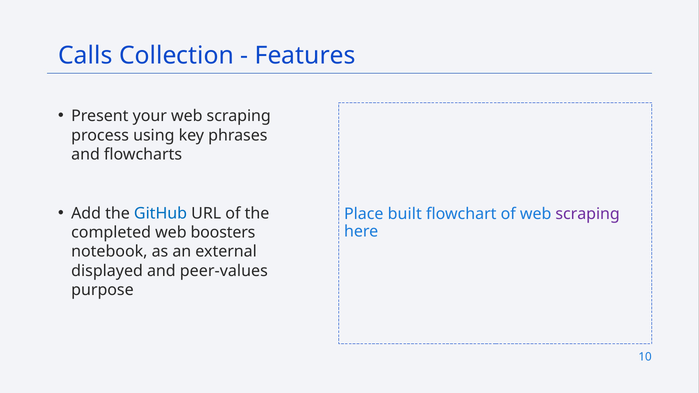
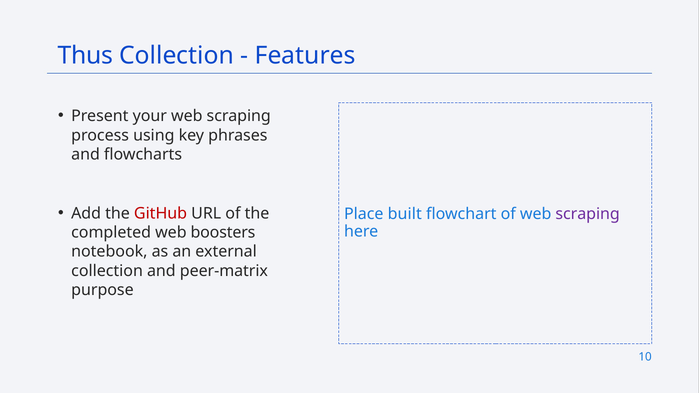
Calls: Calls -> Thus (86, 55)
GitHub colour: blue -> red (161, 213)
displayed: displayed -> collection (107, 271)
peer-values: peer-values -> peer-matrix (224, 271)
